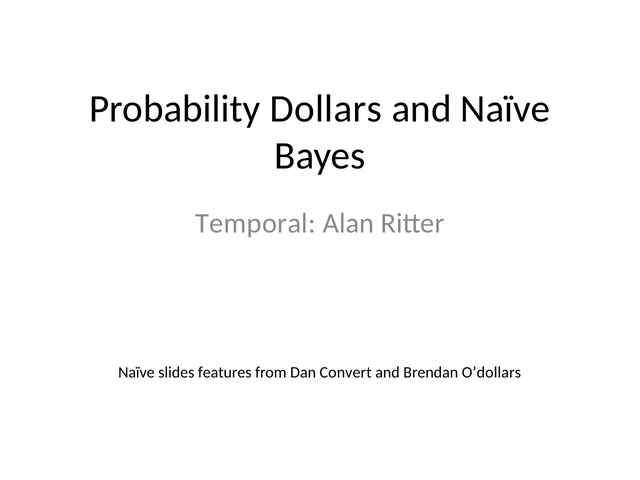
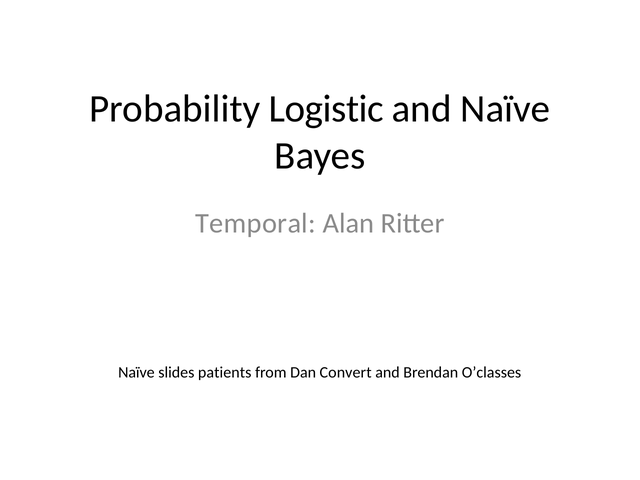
Dollars: Dollars -> Logistic (326, 109)
features: features -> patients (225, 373)
O’dollars: O’dollars -> O’classes (492, 373)
